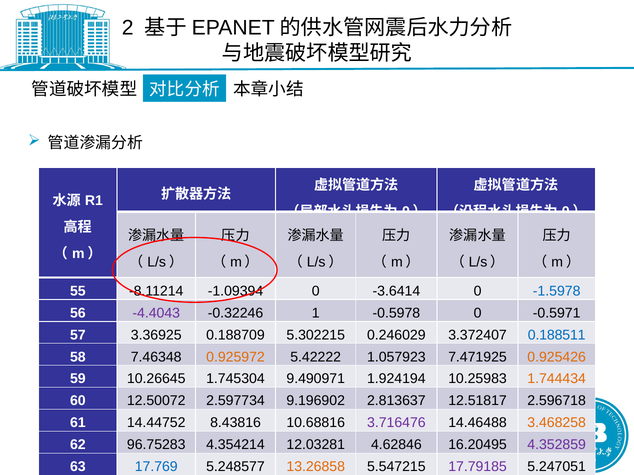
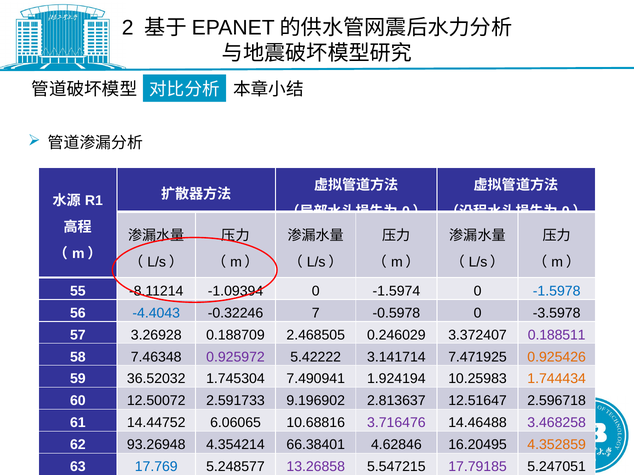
-3.6414: -3.6414 -> -1.5974 (396, 291)
-4.4043 colour: purple -> blue (156, 313)
1: 1 -> 7 (316, 313)
-0.5971: -0.5971 -> -3.5978 (557, 313)
3.36925: 3.36925 -> 3.26928 (156, 335)
5.302215: 5.302215 -> 2.468505 (316, 335)
0.188511 colour: blue -> purple (557, 335)
0.925972 colour: orange -> purple (236, 357)
1.057923: 1.057923 -> 3.141714 (396, 357)
10.26645: 10.26645 -> 36.52032 (156, 379)
9.490971: 9.490971 -> 7.490941 (316, 379)
2.597734: 2.597734 -> 2.591733 (236, 401)
12.51817: 12.51817 -> 12.51647 (478, 401)
8.43816: 8.43816 -> 6.06065 (236, 423)
3.468258 colour: orange -> purple (557, 423)
96.75283: 96.75283 -> 93.26948 (156, 445)
12.03281: 12.03281 -> 66.38401 (316, 445)
4.352859 colour: purple -> orange (557, 445)
13.26858 colour: orange -> purple (316, 467)
